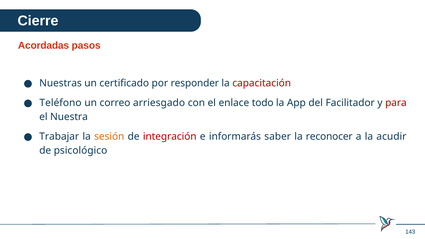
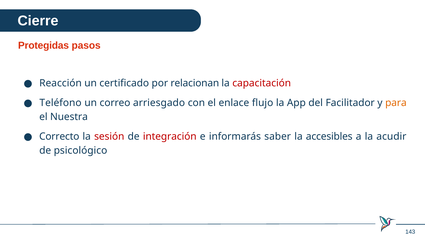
Acordadas: Acordadas -> Protegidas (44, 46)
Nuestras: Nuestras -> Reacción (61, 83)
responder: responder -> relacionan (195, 83)
todo: todo -> flujo (263, 103)
para colour: red -> orange (396, 103)
Trabajar: Trabajar -> Correcto (59, 137)
sesión colour: orange -> red (109, 137)
reconocer: reconocer -> accesibles (329, 137)
